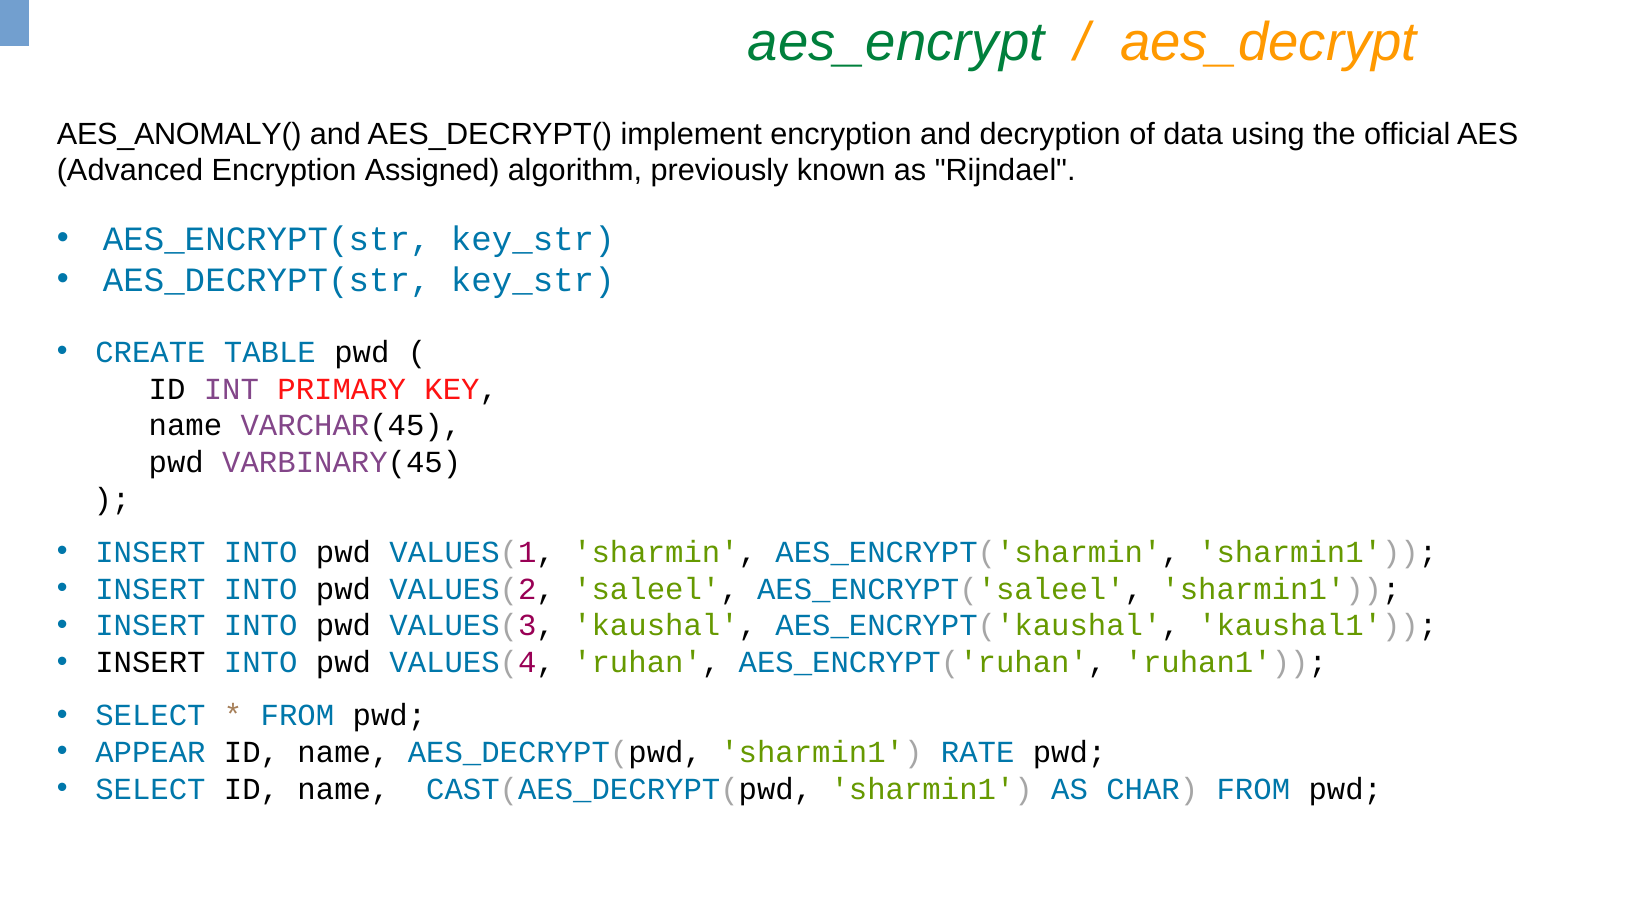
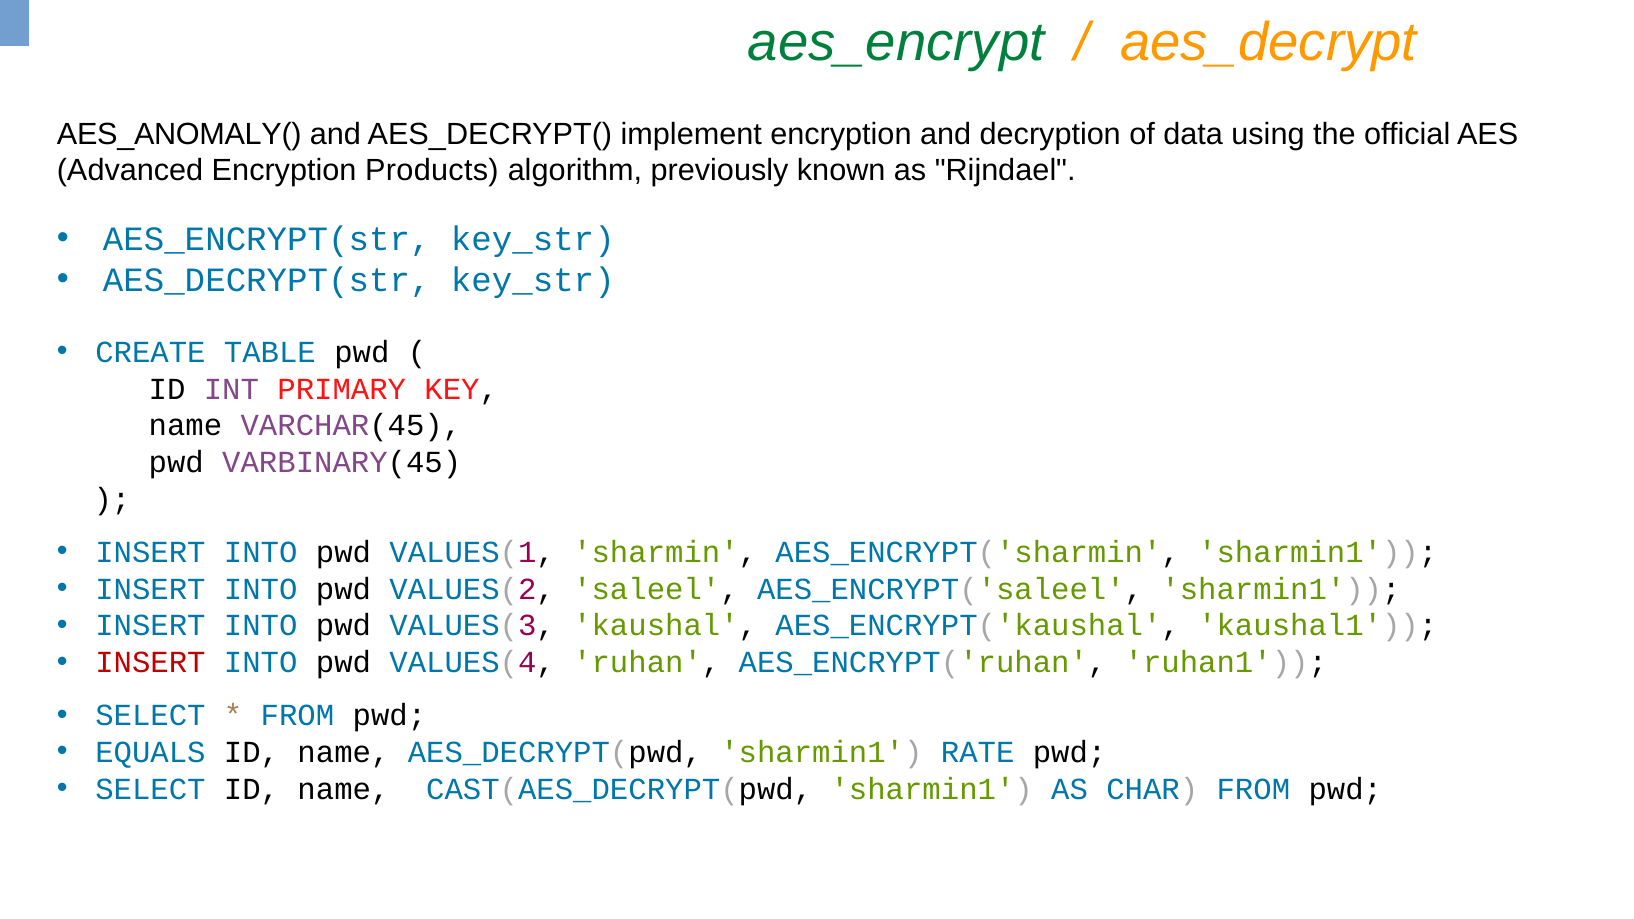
Assigned: Assigned -> Products (432, 171)
INSERT colour: black -> red (150, 663)
APPEAR: APPEAR -> EQUALS (150, 753)
